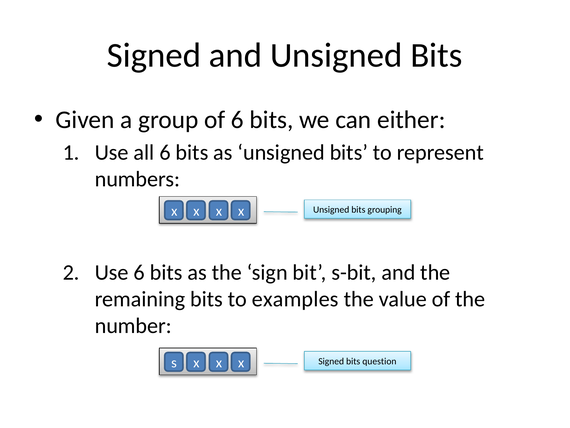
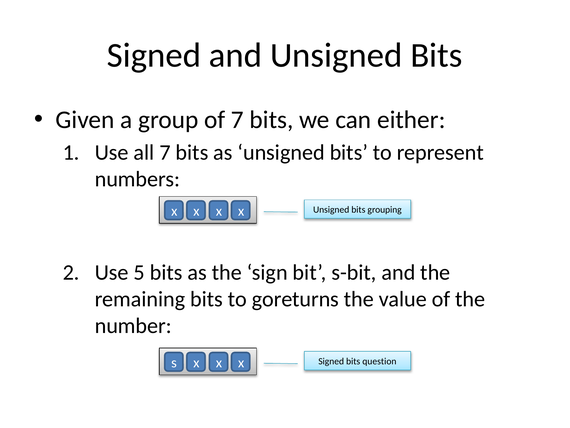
of 6: 6 -> 7 (237, 120)
all 6: 6 -> 7 (165, 152)
Use 6: 6 -> 5 (139, 272)
examples: examples -> goreturns (295, 299)
